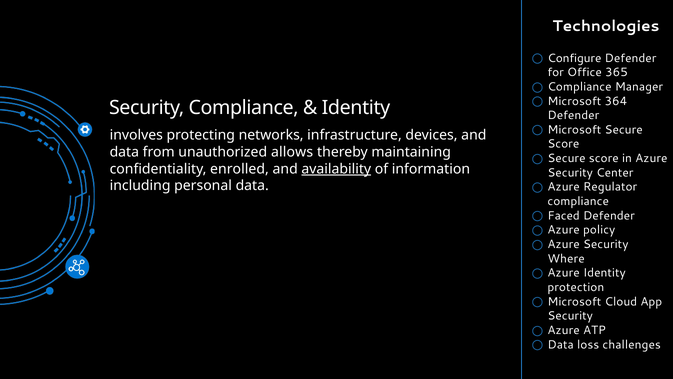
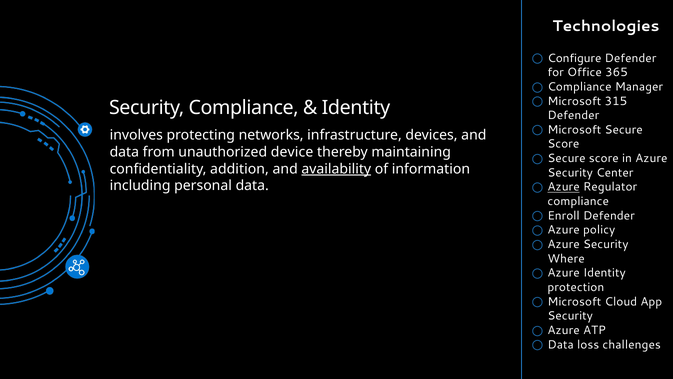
364: 364 -> 315 (616, 101)
allows: allows -> device (292, 152)
enrolled: enrolled -> addition (239, 169)
Azure underline: none -> present (564, 187)
Faced: Faced -> Enroll (564, 215)
